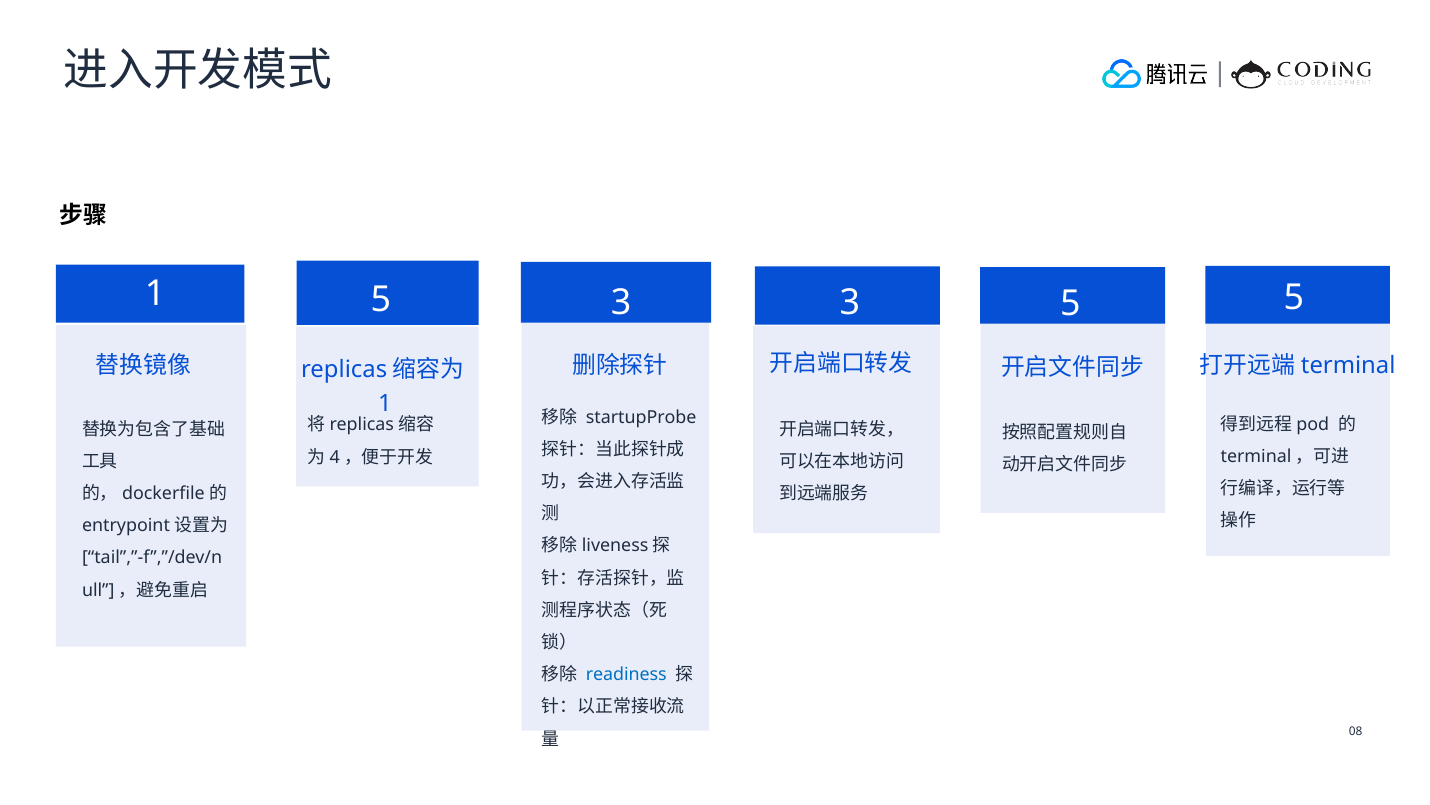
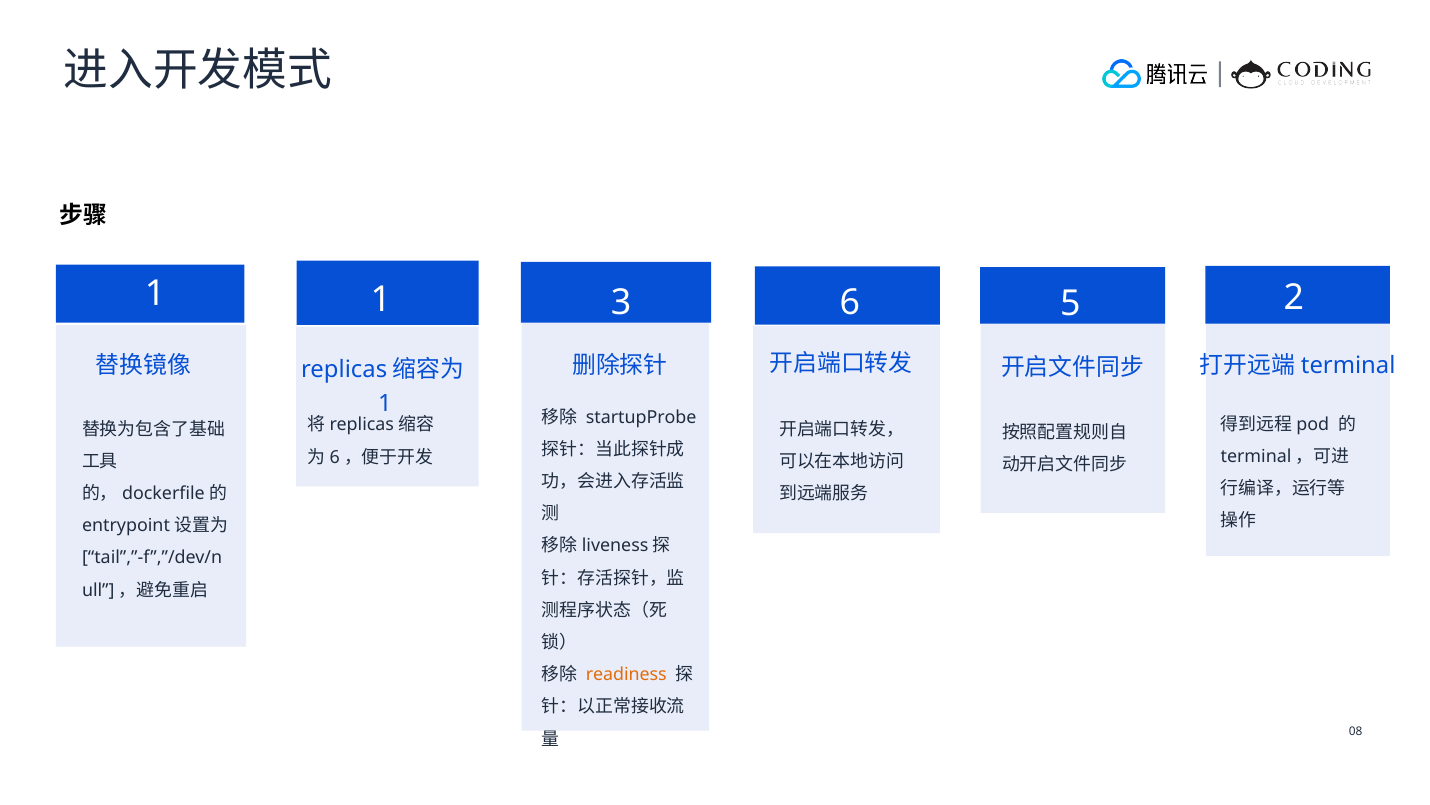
1 5: 5 -> 1 (381, 300)
3 3: 3 -> 6 (850, 302)
5 5: 5 -> 2 (1294, 297)
4: 4 -> 6 (335, 457)
readiness colour: blue -> orange (626, 674)
